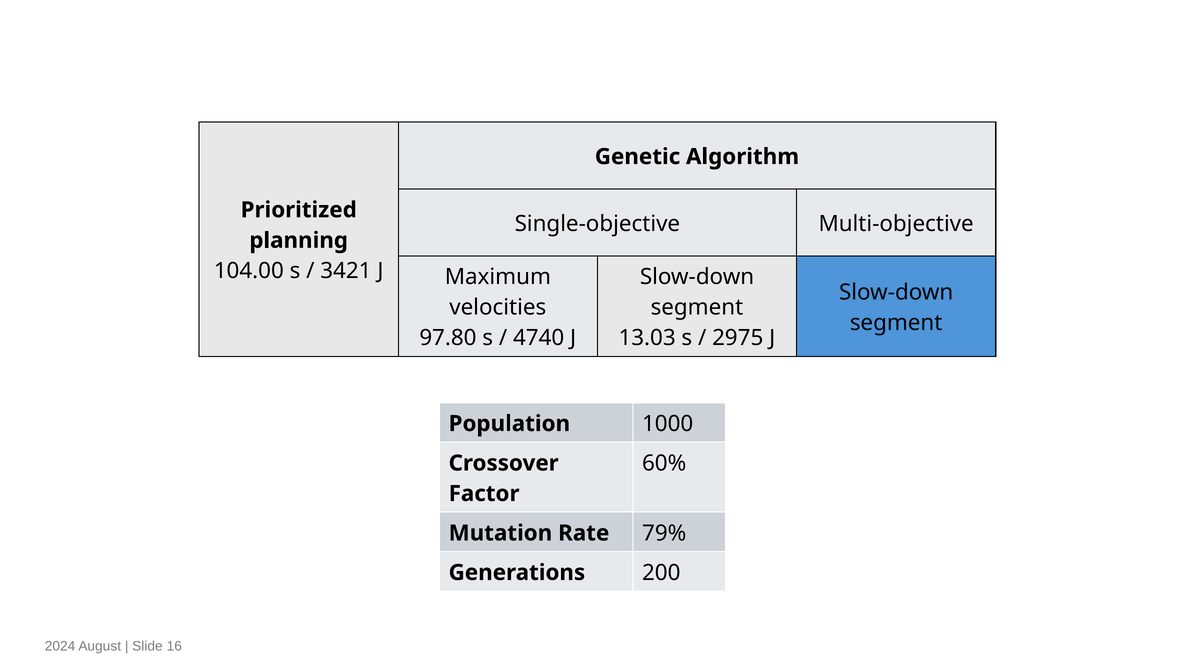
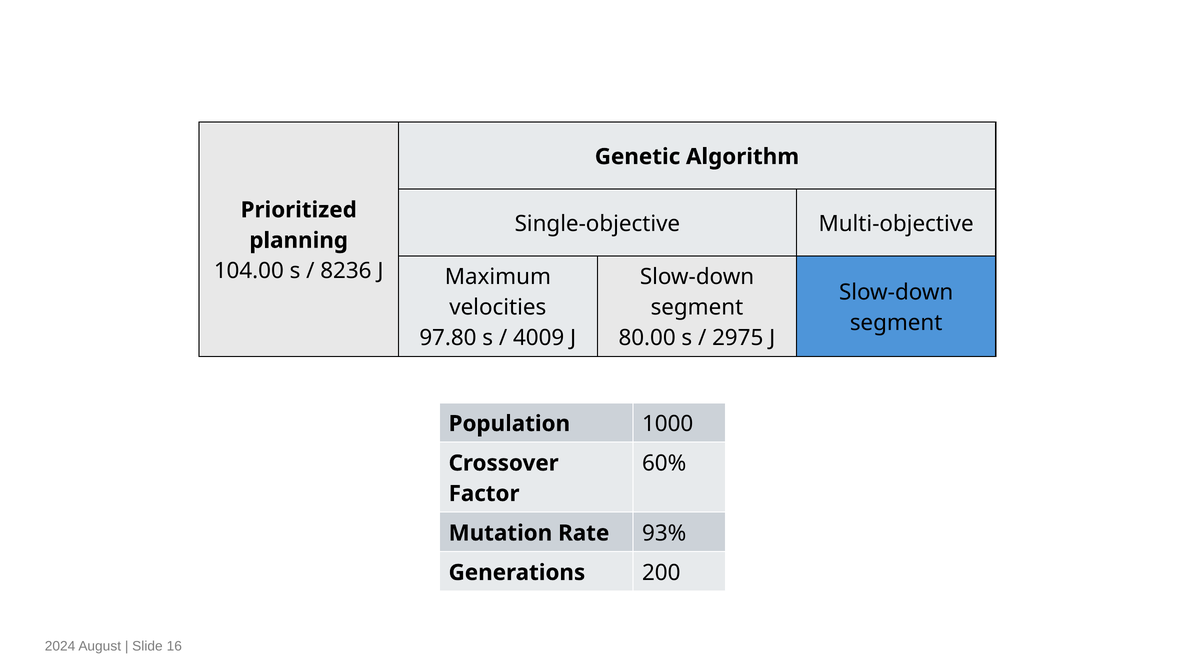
3421: 3421 -> 8236 (346, 271)
4740: 4740 -> 4009 (539, 338)
13.03: 13.03 -> 80.00 (647, 338)
79%: 79% -> 93% (664, 533)
